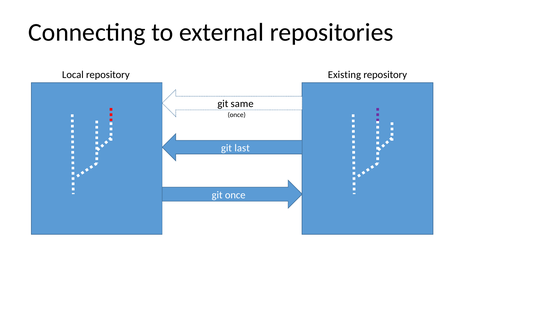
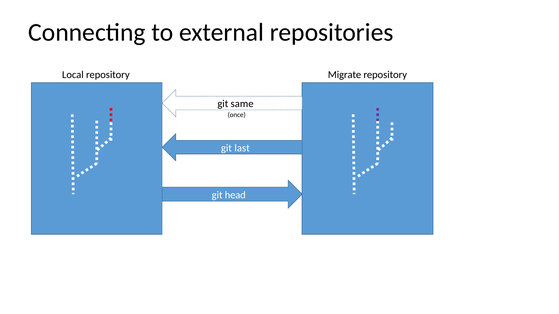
Existing: Existing -> Migrate (345, 75)
git once: once -> head (235, 195)
